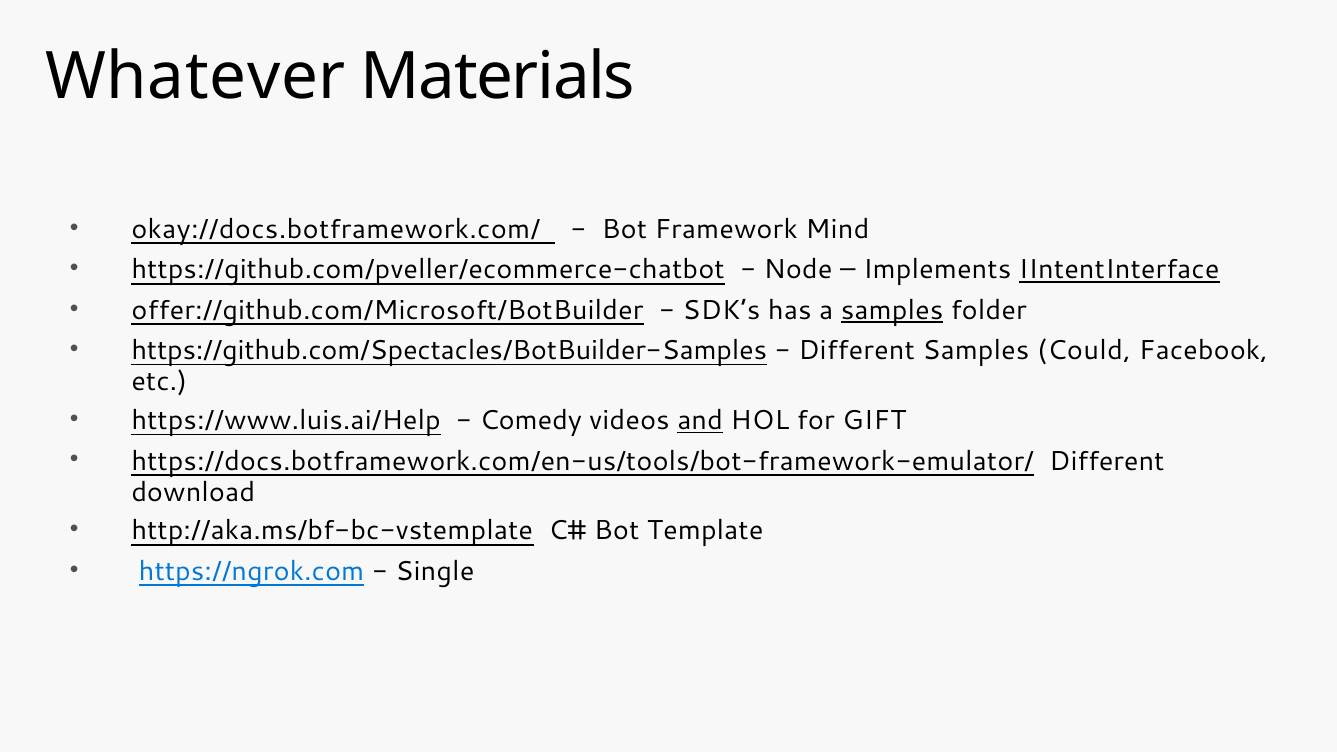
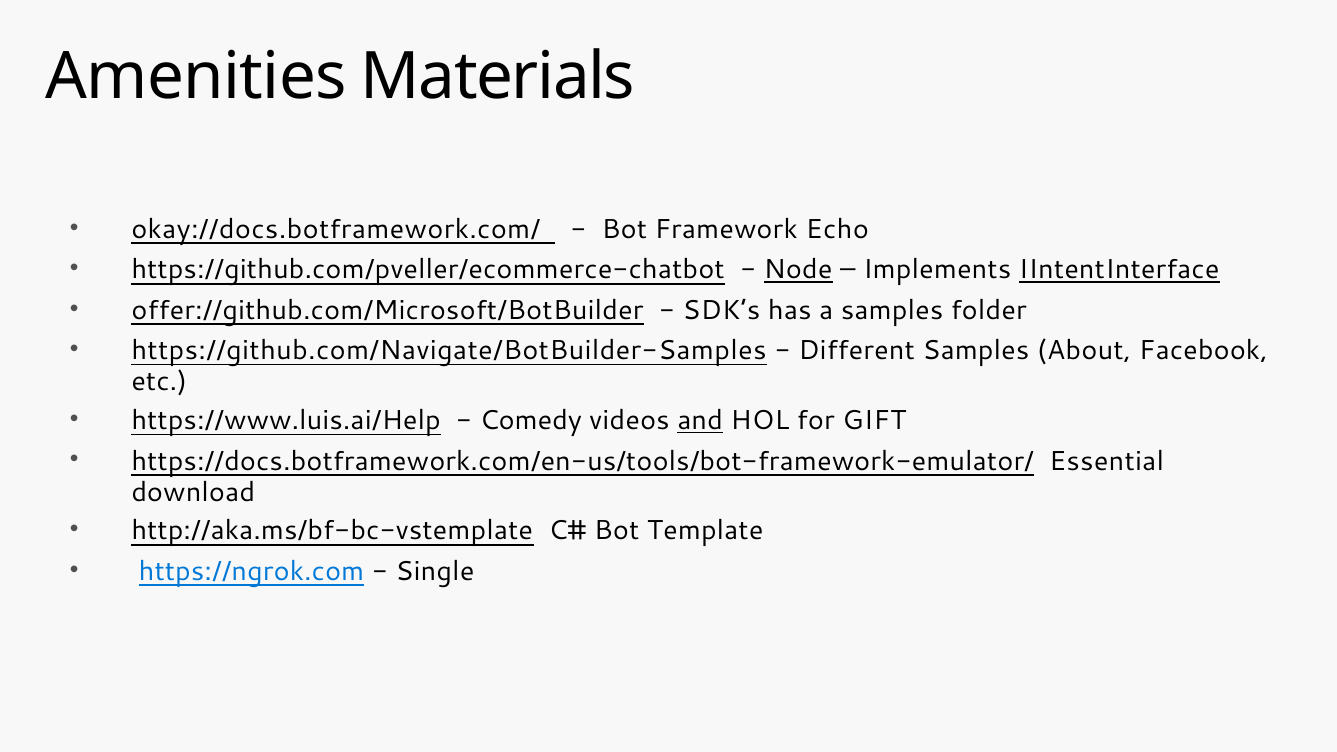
Whatever: Whatever -> Amenities (196, 77)
Mind: Mind -> Echo (837, 230)
Node underline: none -> present (798, 270)
samples underline: present -> none (892, 310)
https://github.com/Spectacles/BotBuilder-Samples: https://github.com/Spectacles/BotBuilder-Samples -> https://github.com/Navigate/BotBuilder-Samples (449, 351)
Could: Could -> About (1084, 351)
https://docs.botframework.com/en-us/tools/bot-framework-emulator/ Different: Different -> Essential (1107, 461)
